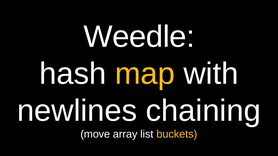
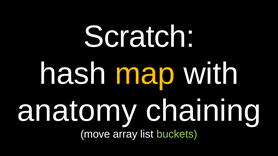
Weedle: Weedle -> Scratch (139, 37)
newlines: newlines -> anatomy (77, 111)
buckets colour: yellow -> light green (177, 135)
